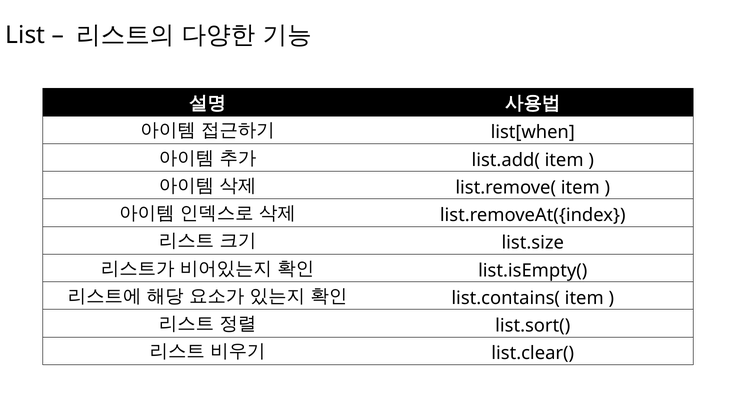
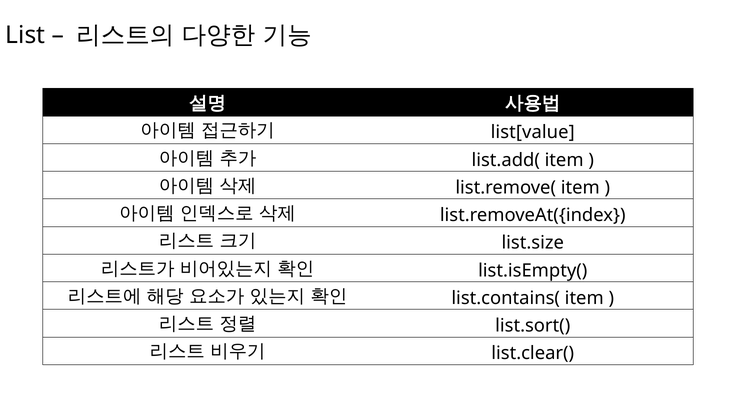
list[when: list[when -> list[value (533, 132)
